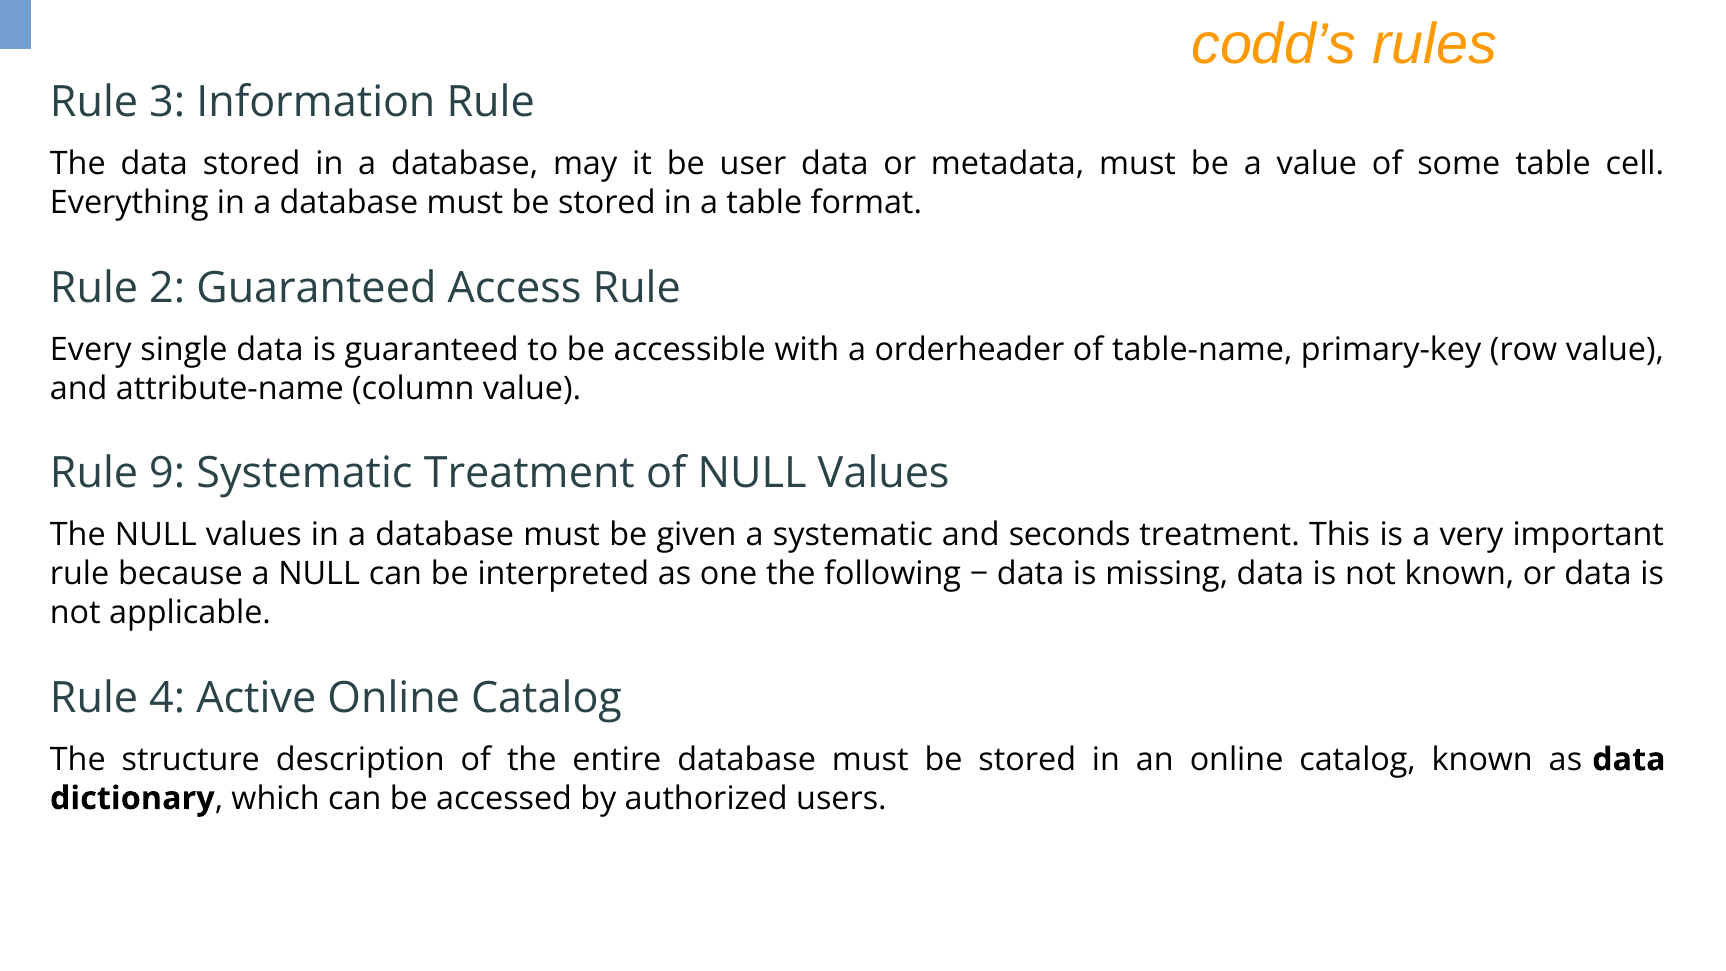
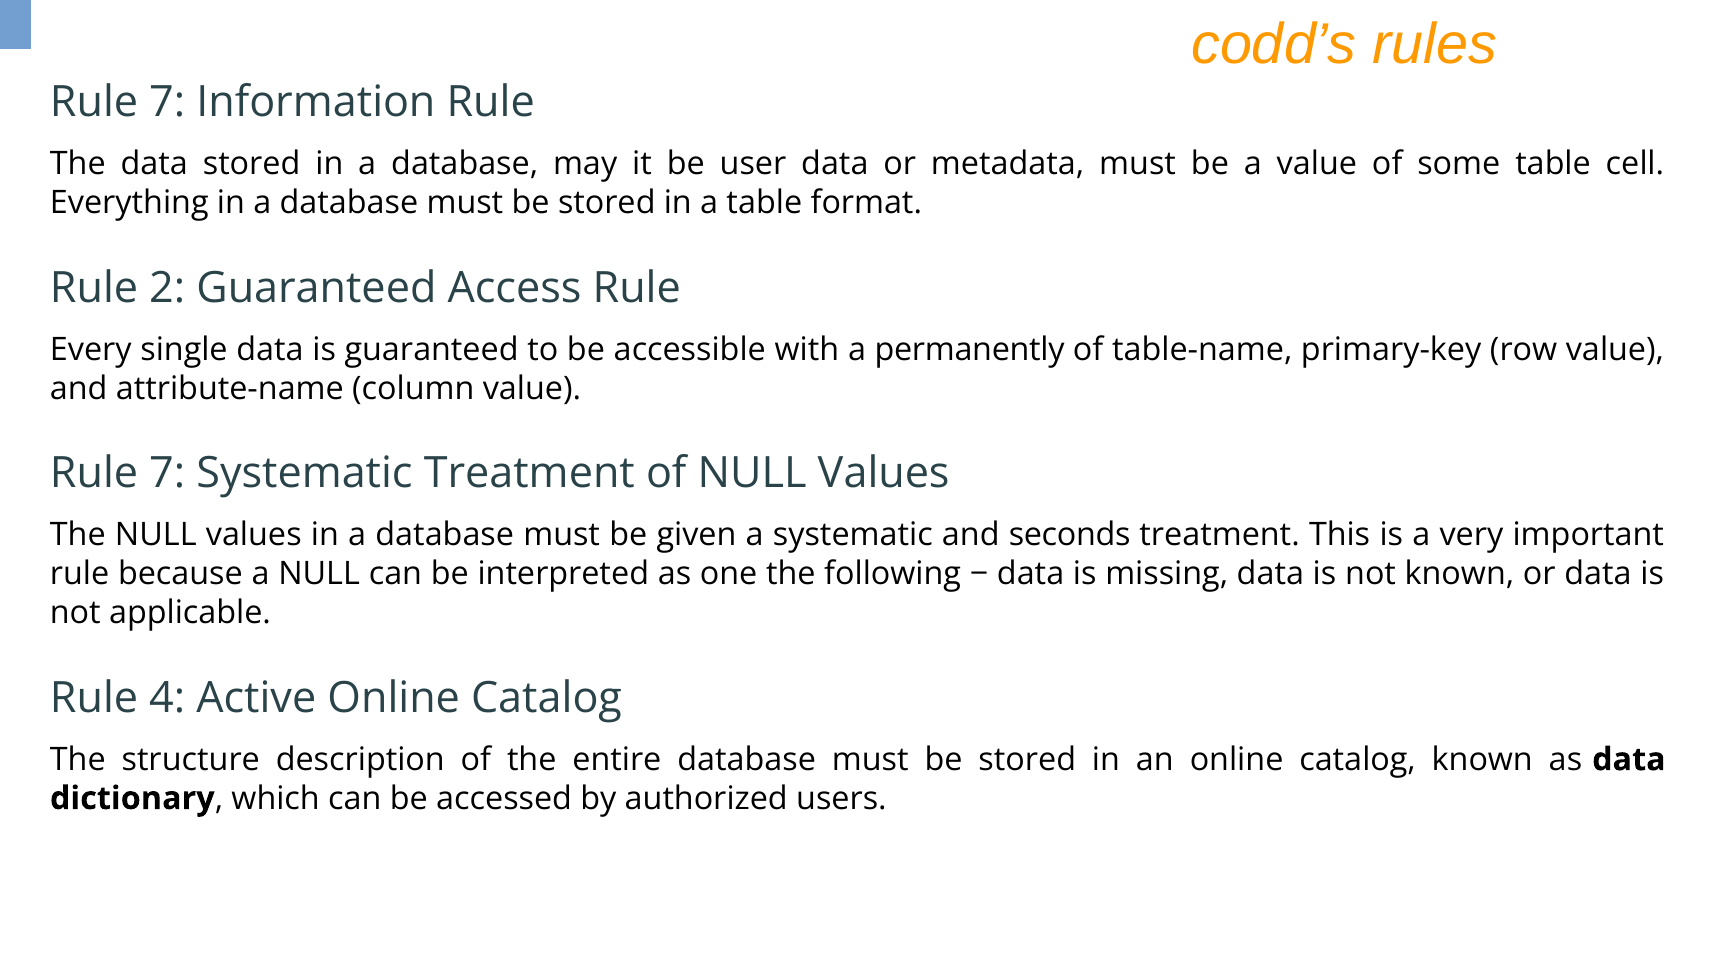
3: 3 -> 7 (167, 102)
orderheader: orderheader -> permanently (970, 350)
9: 9 -> 7 (167, 473)
